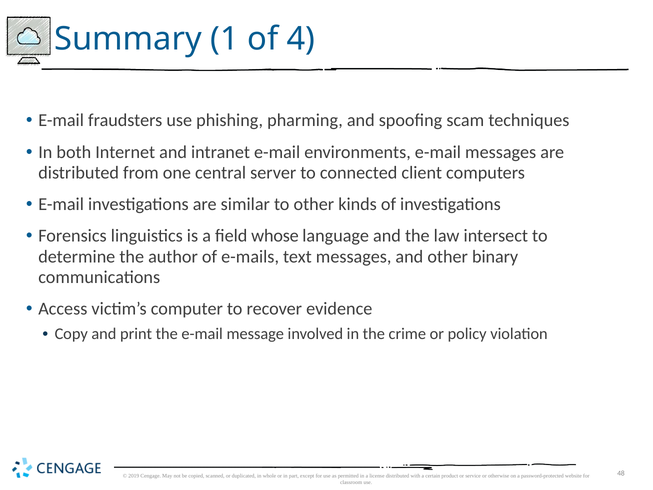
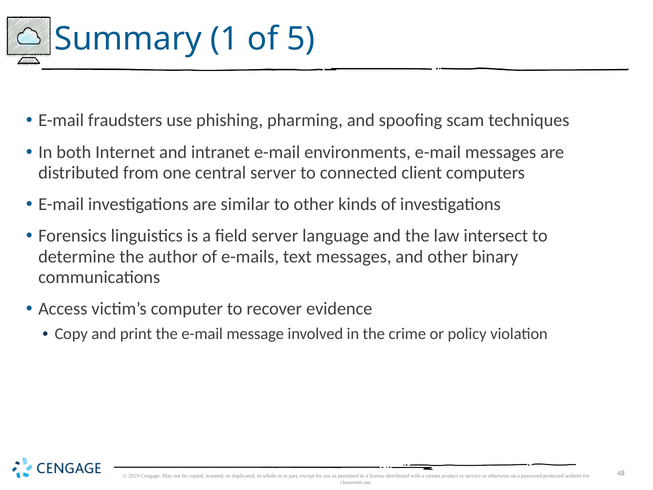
4: 4 -> 5 (301, 39)
field whose: whose -> server (275, 236)
